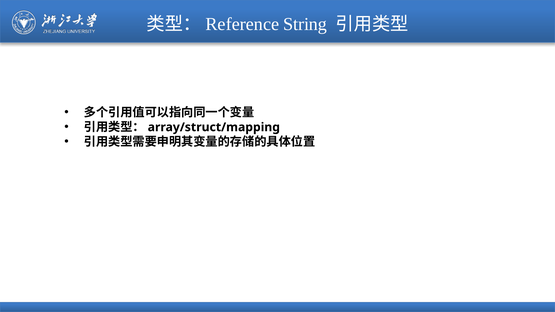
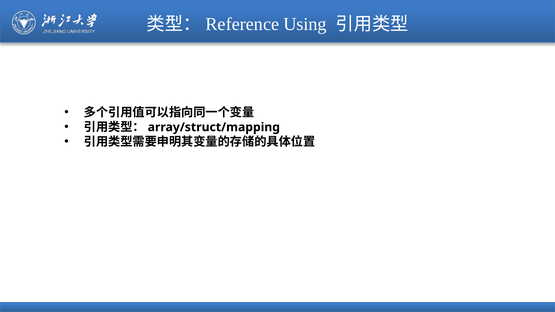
String: String -> Using (305, 24)
